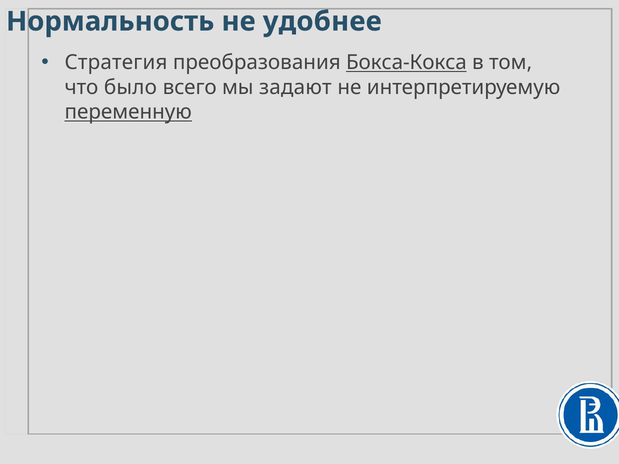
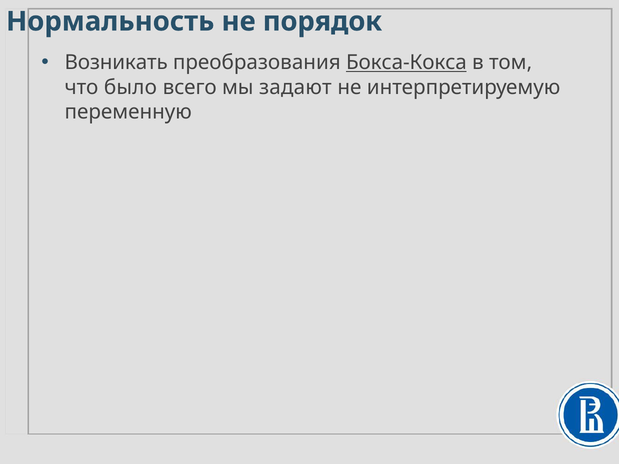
удобнее: удобнее -> порядок (322, 21)
Стратегия: Стратегия -> Возникать (116, 63)
переменную underline: present -> none (128, 112)
